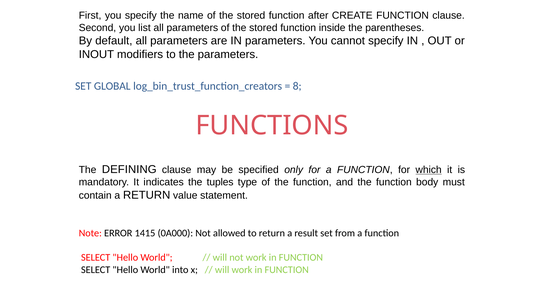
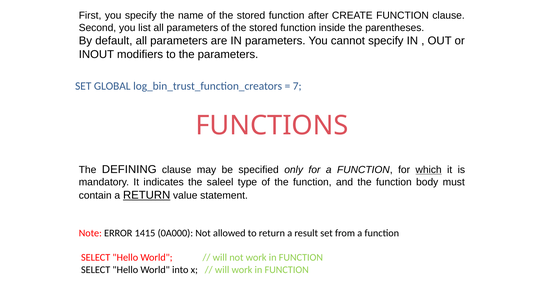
8: 8 -> 7 (297, 86)
tuples: tuples -> saleel (220, 182)
RETURN underline: none -> present (147, 195)
